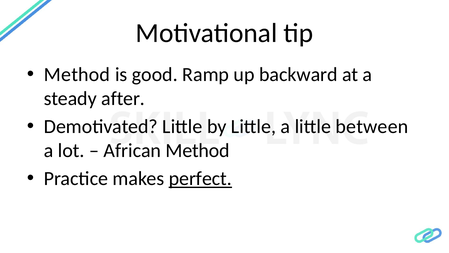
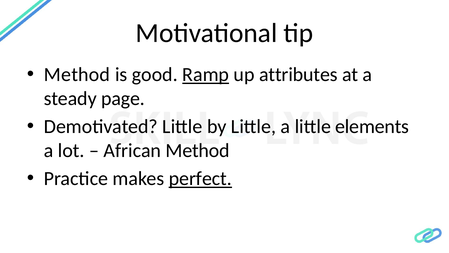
Ramp underline: none -> present (206, 75)
backward: backward -> attributes (298, 75)
after: after -> page (123, 99)
between: between -> elements (372, 126)
